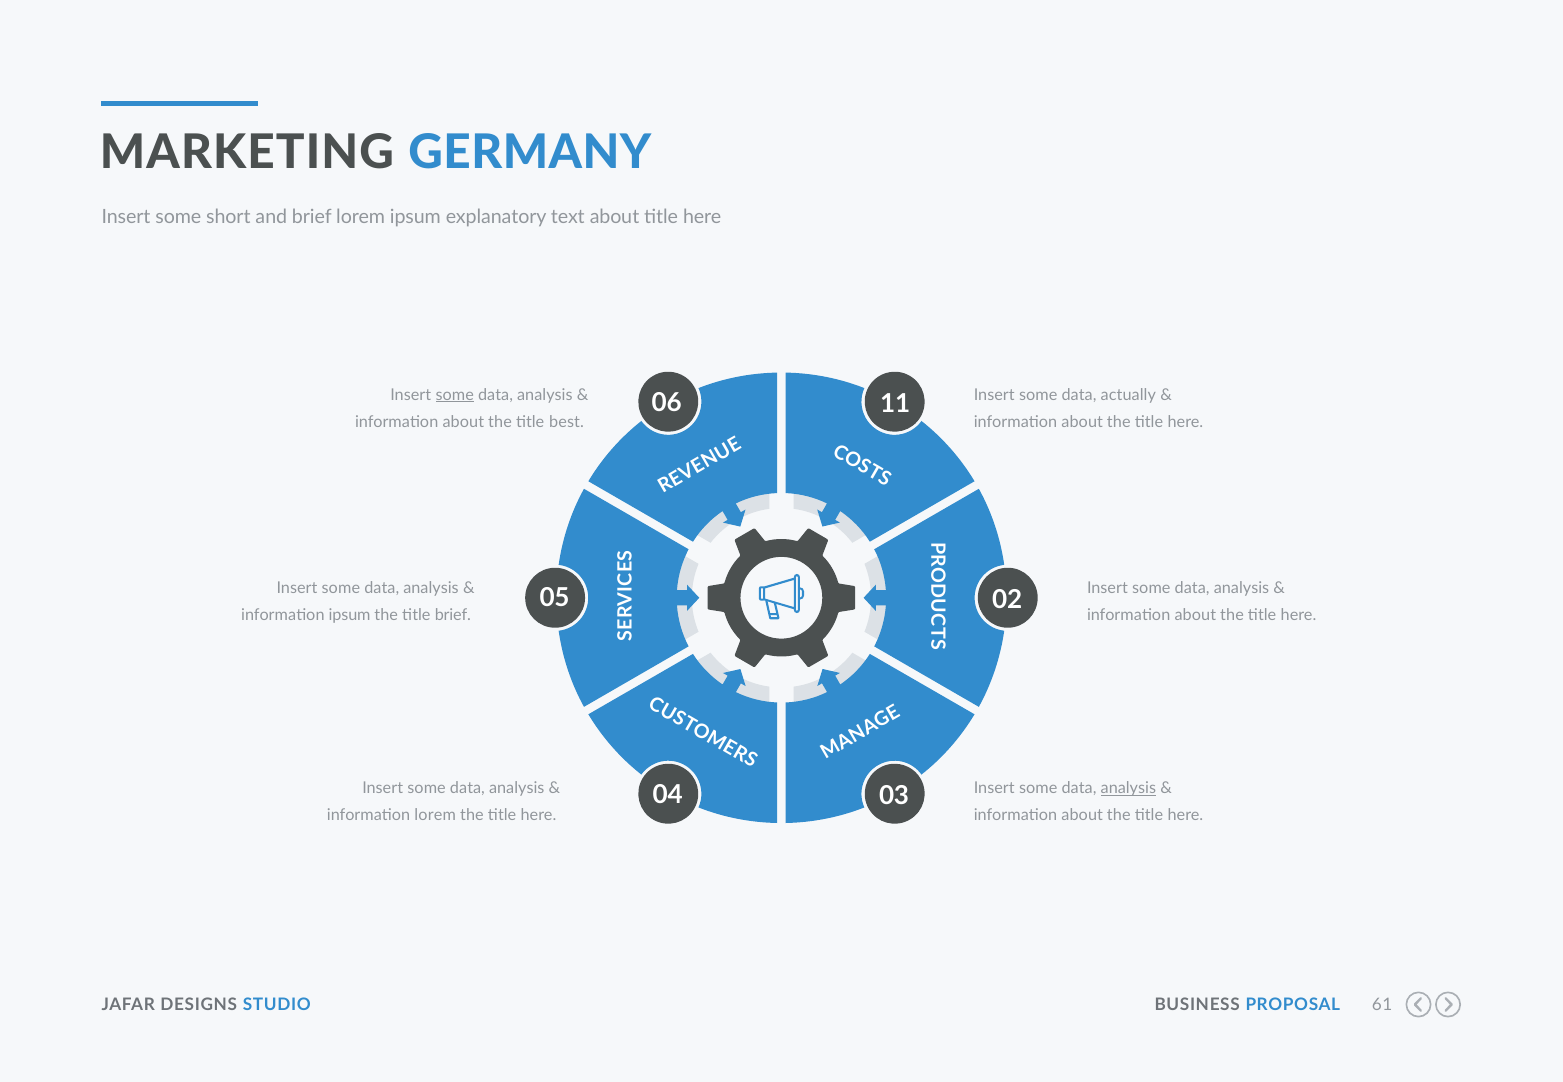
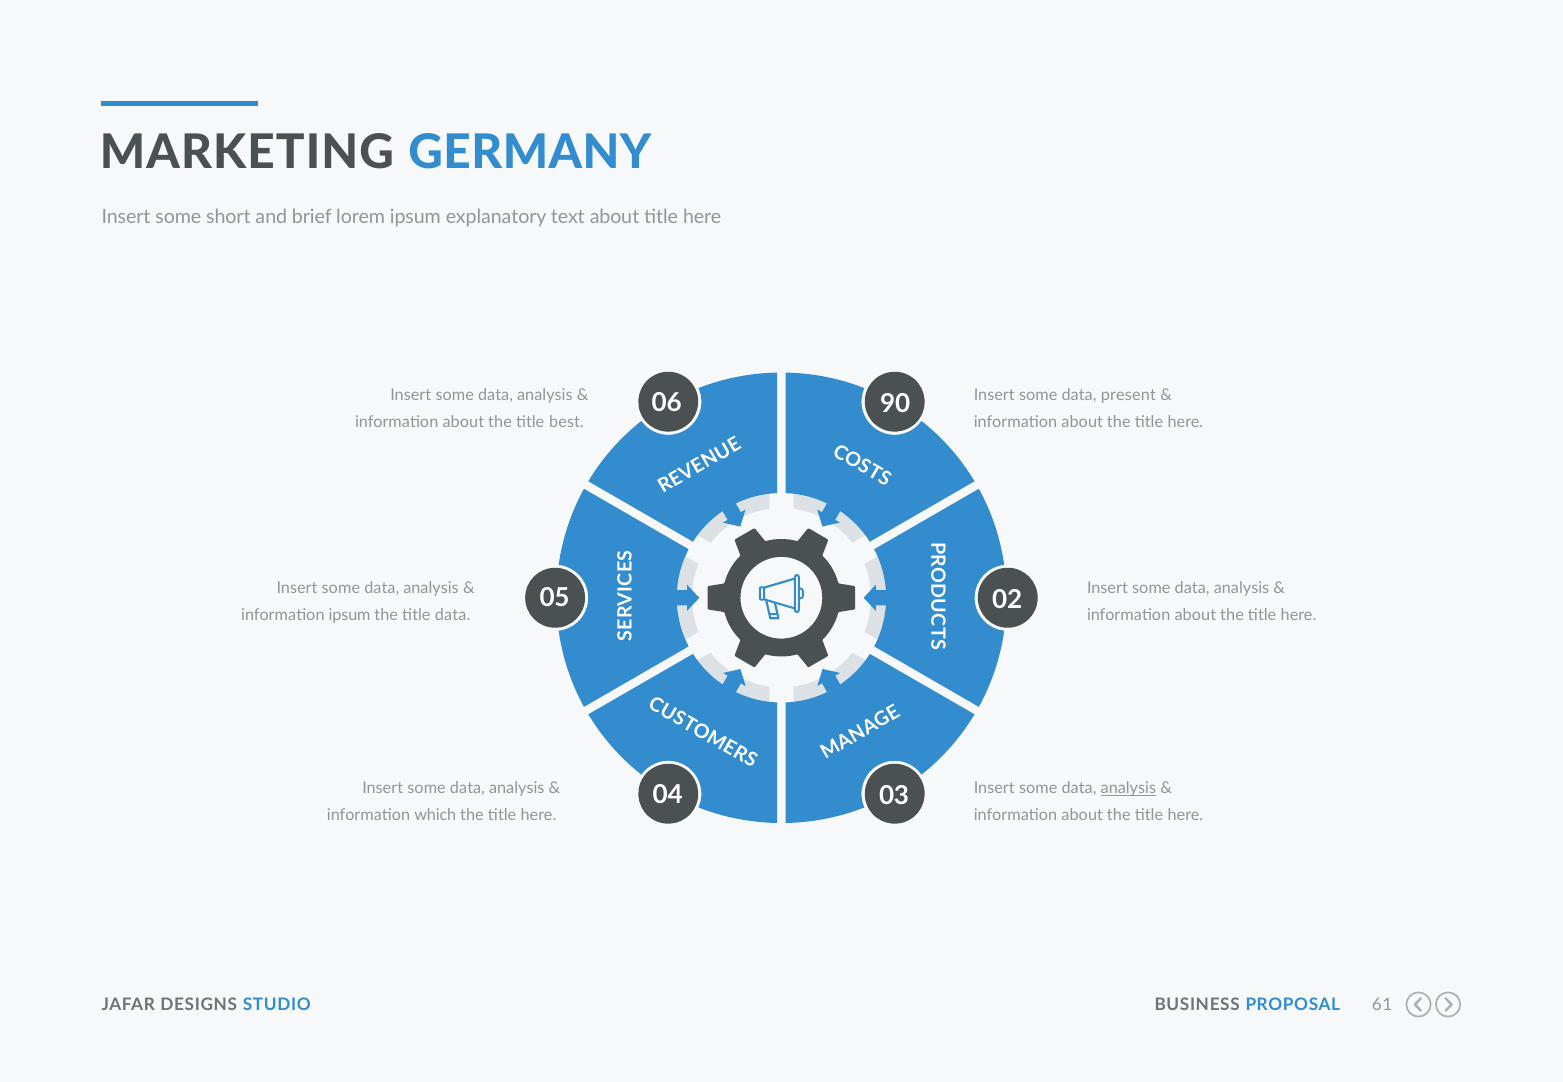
some underline: present -> none (455, 395)
actually: actually -> present (1128, 395)
11: 11 -> 90 (895, 404)
title brief: brief -> data (453, 615)
information lorem: lorem -> which (435, 815)
